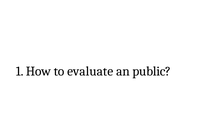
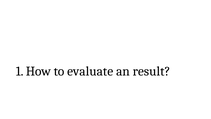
public: public -> result (152, 71)
